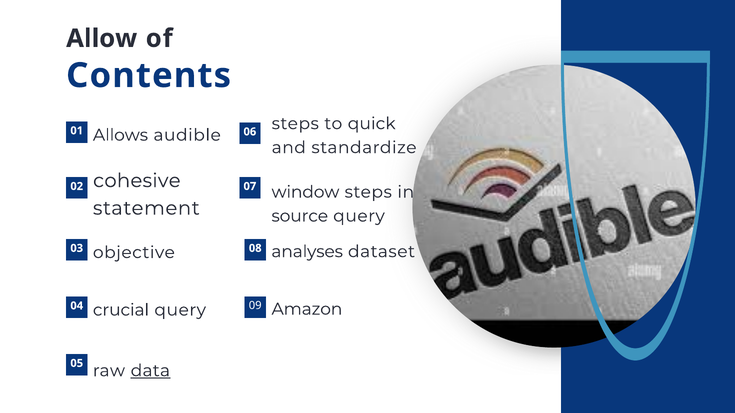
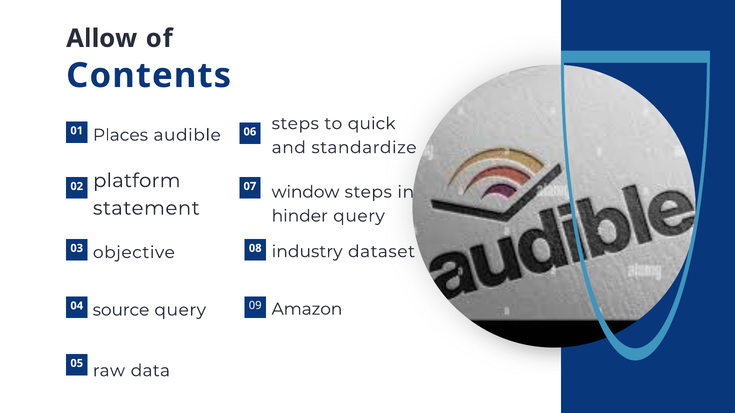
Allows: Allows -> Places (120, 135)
cohesive: cohesive -> platform (137, 181)
source: source -> hinder (300, 216)
analyses: analyses -> industry (307, 252)
crucial: crucial -> source (121, 310)
data underline: present -> none (150, 371)
